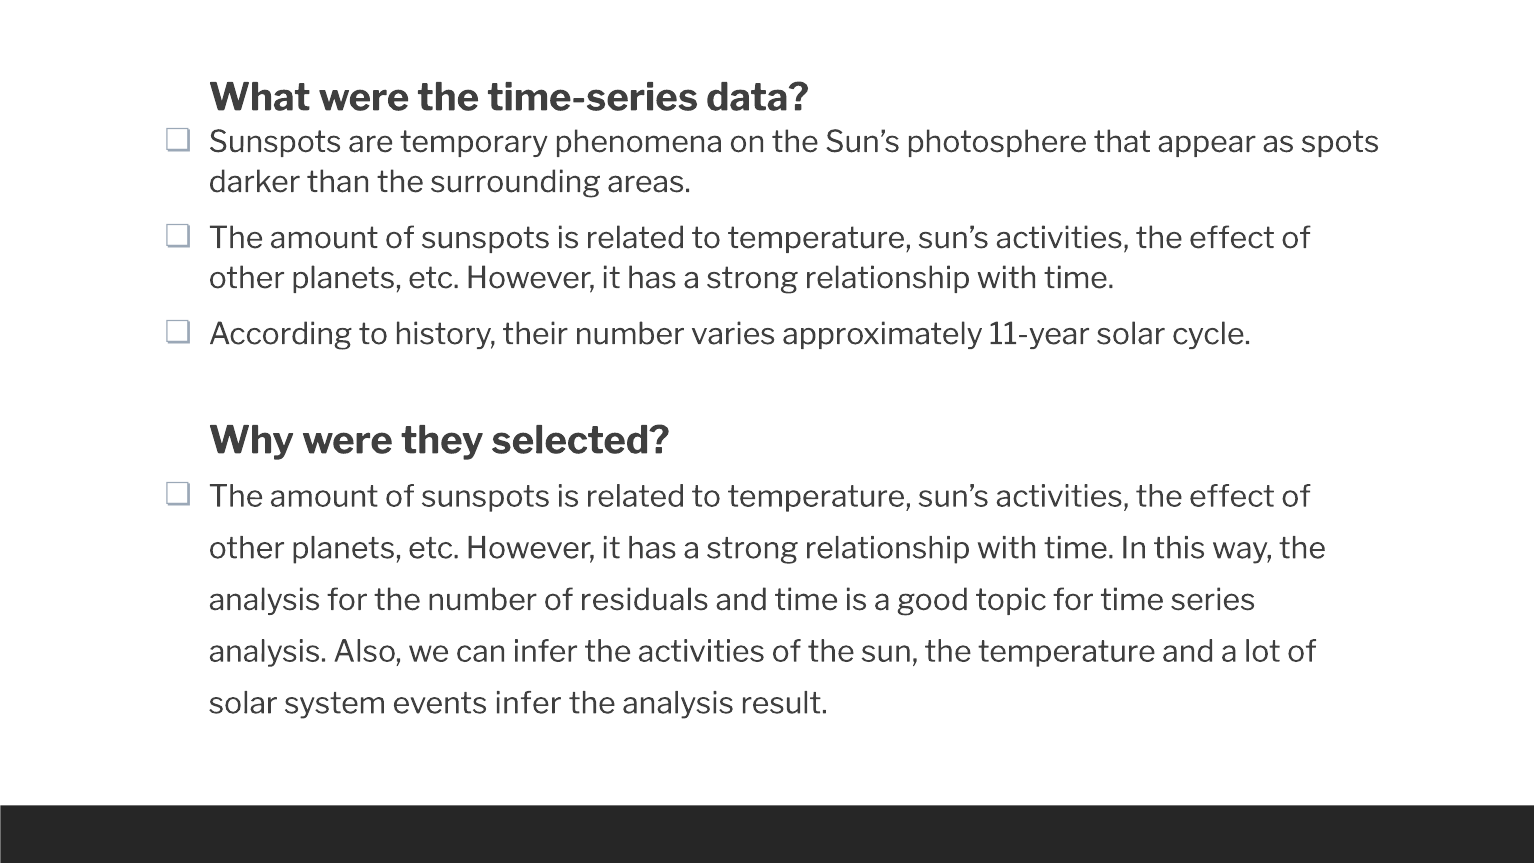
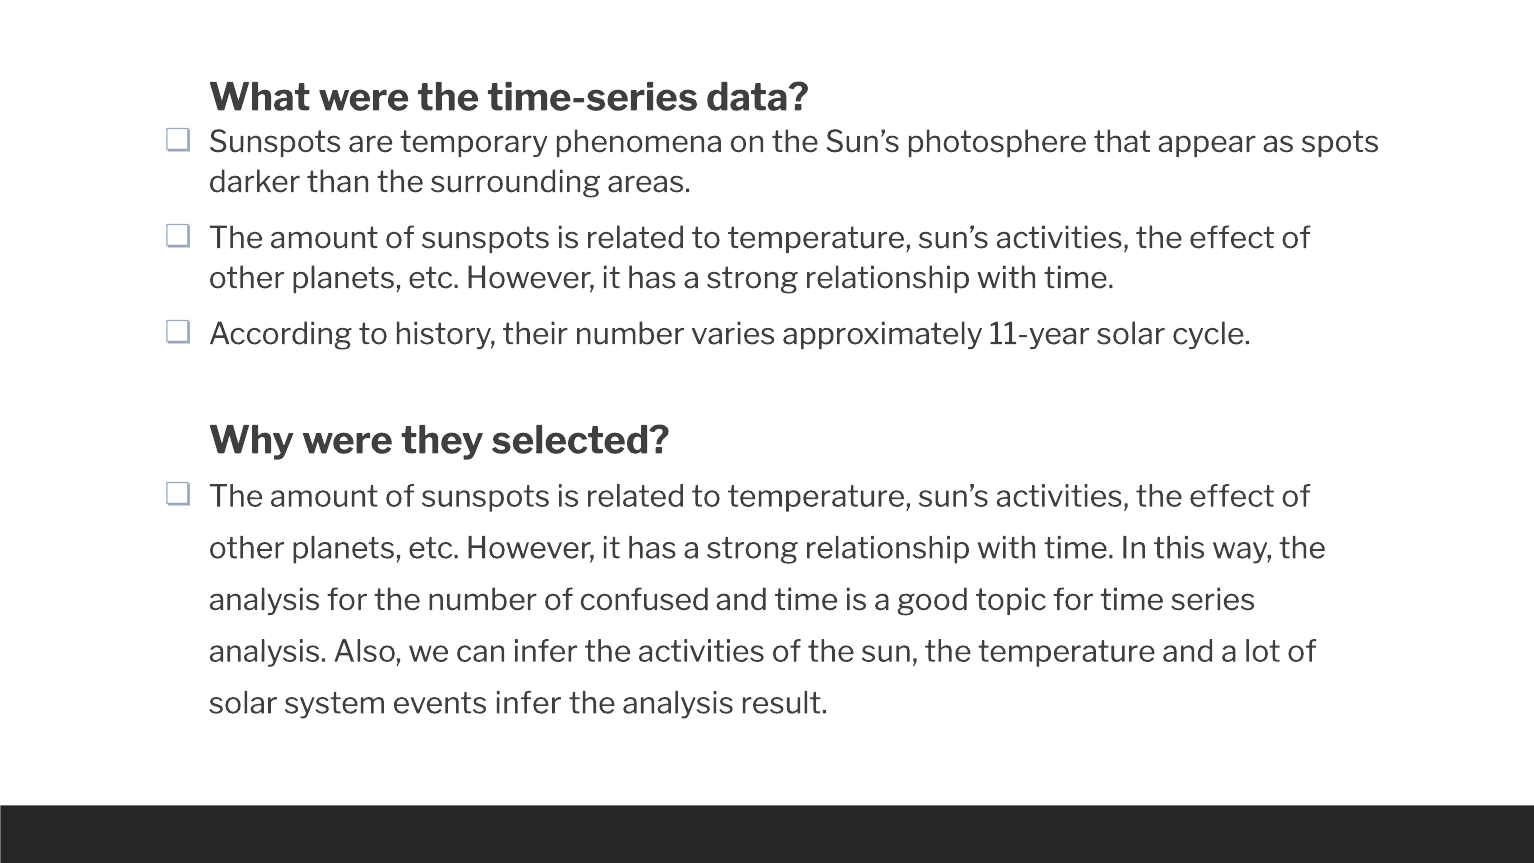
residuals: residuals -> confused (645, 600)
